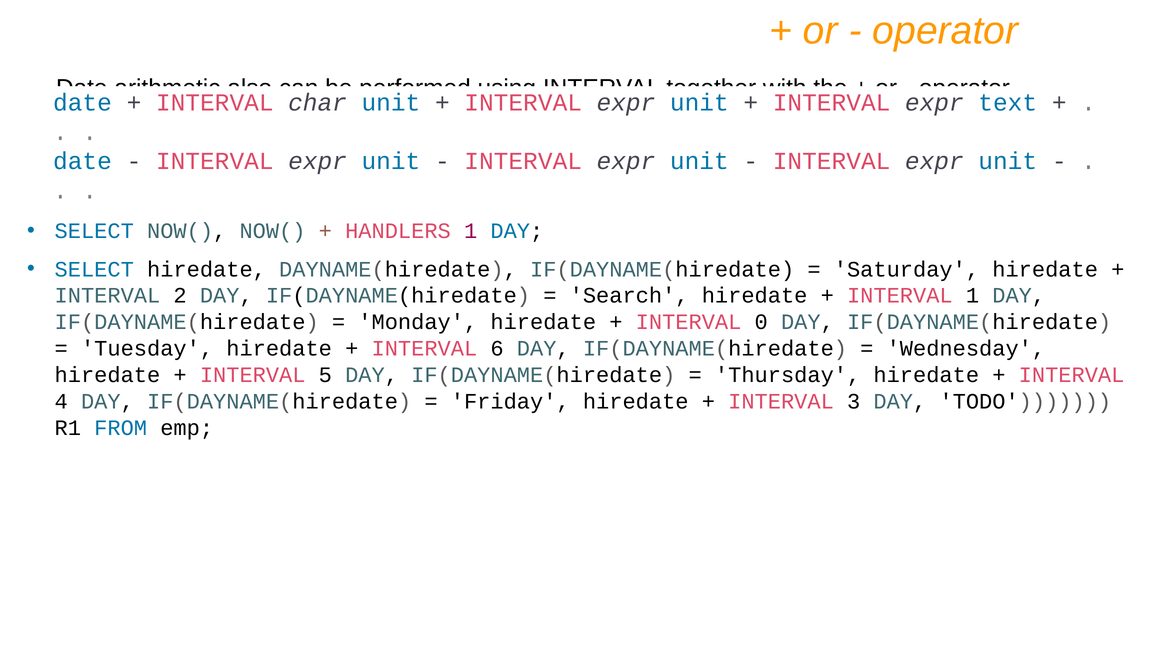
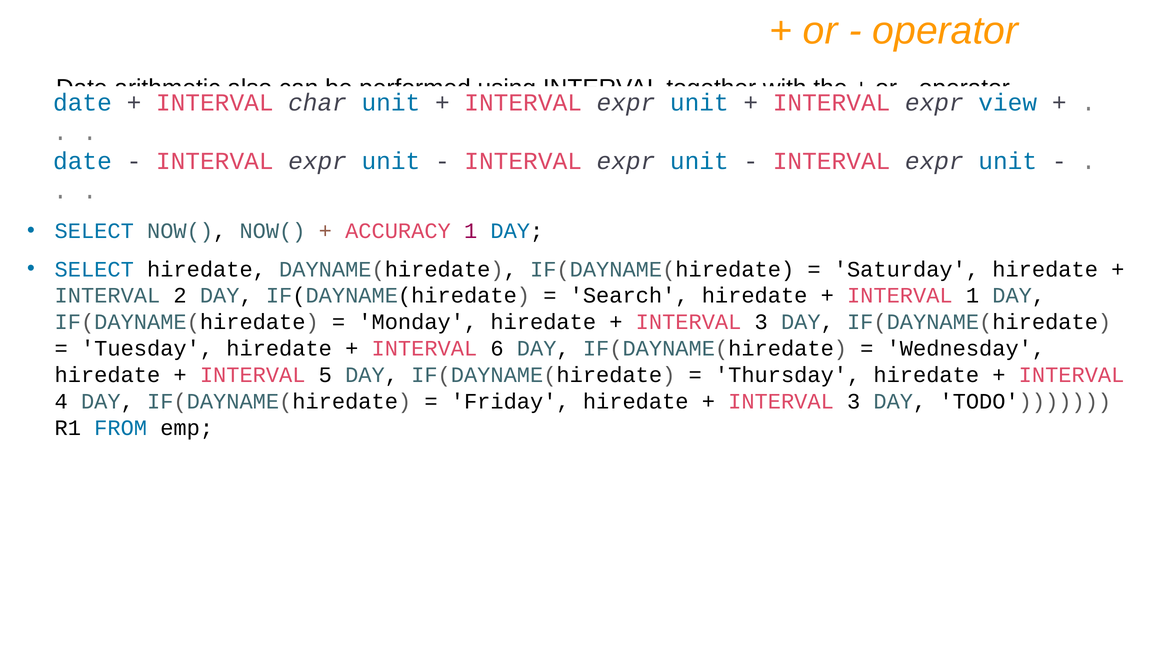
text: text -> view (1008, 103)
HANDLERS: HANDLERS -> ACCURACY (398, 231)
0: 0 -> 3 (761, 322)
